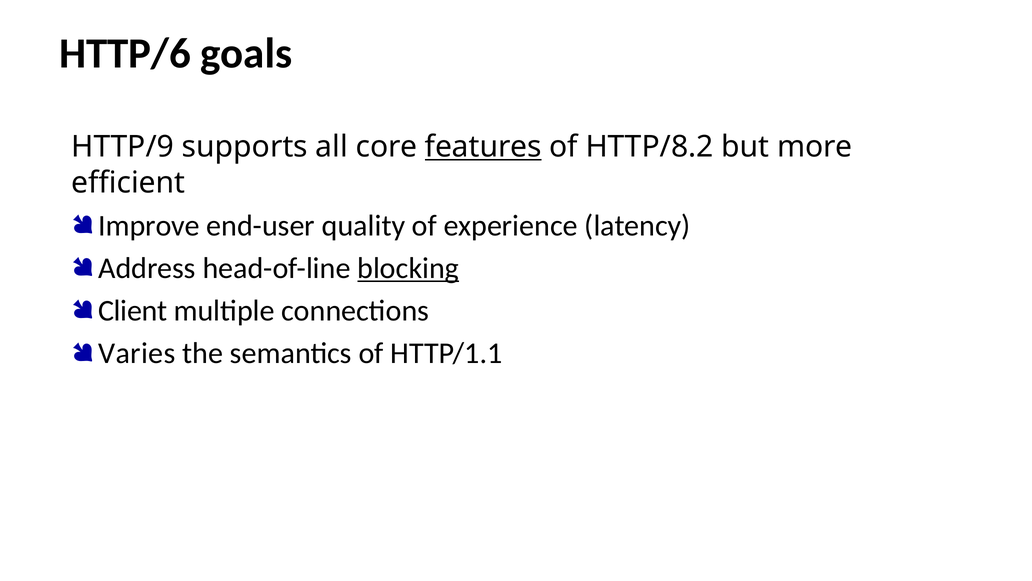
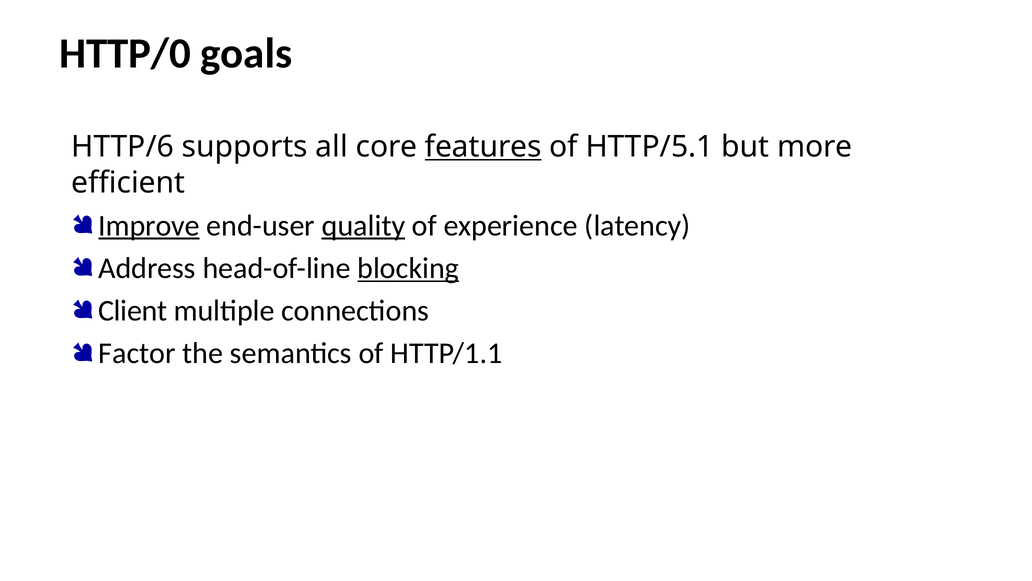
HTTP/6: HTTP/6 -> HTTP/0 (125, 54)
HTTP/9: HTTP/9 -> HTTP/6 (123, 147)
HTTP/8.2: HTTP/8.2 -> HTTP/5.1 (650, 147)
Improve underline: none -> present (149, 225)
quality underline: none -> present (363, 225)
Varies: Varies -> Factor (137, 353)
